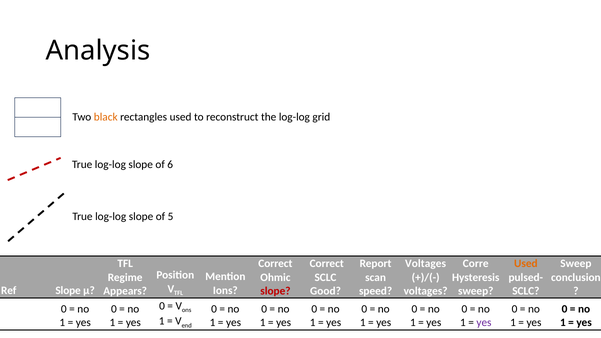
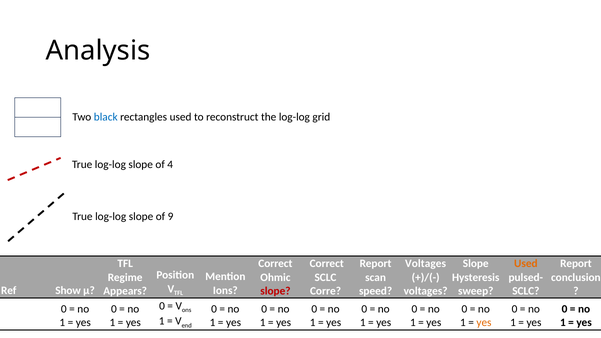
black colour: orange -> blue (106, 117)
6: 6 -> 4 (170, 164)
5: 5 -> 9 (171, 217)
Corre: Corre -> Slope (476, 264)
Sweep: Sweep -> Report (576, 264)
Ref Slope: Slope -> Show (68, 290)
Good: Good -> Corre (326, 291)
yes colour: purple -> orange (484, 323)
